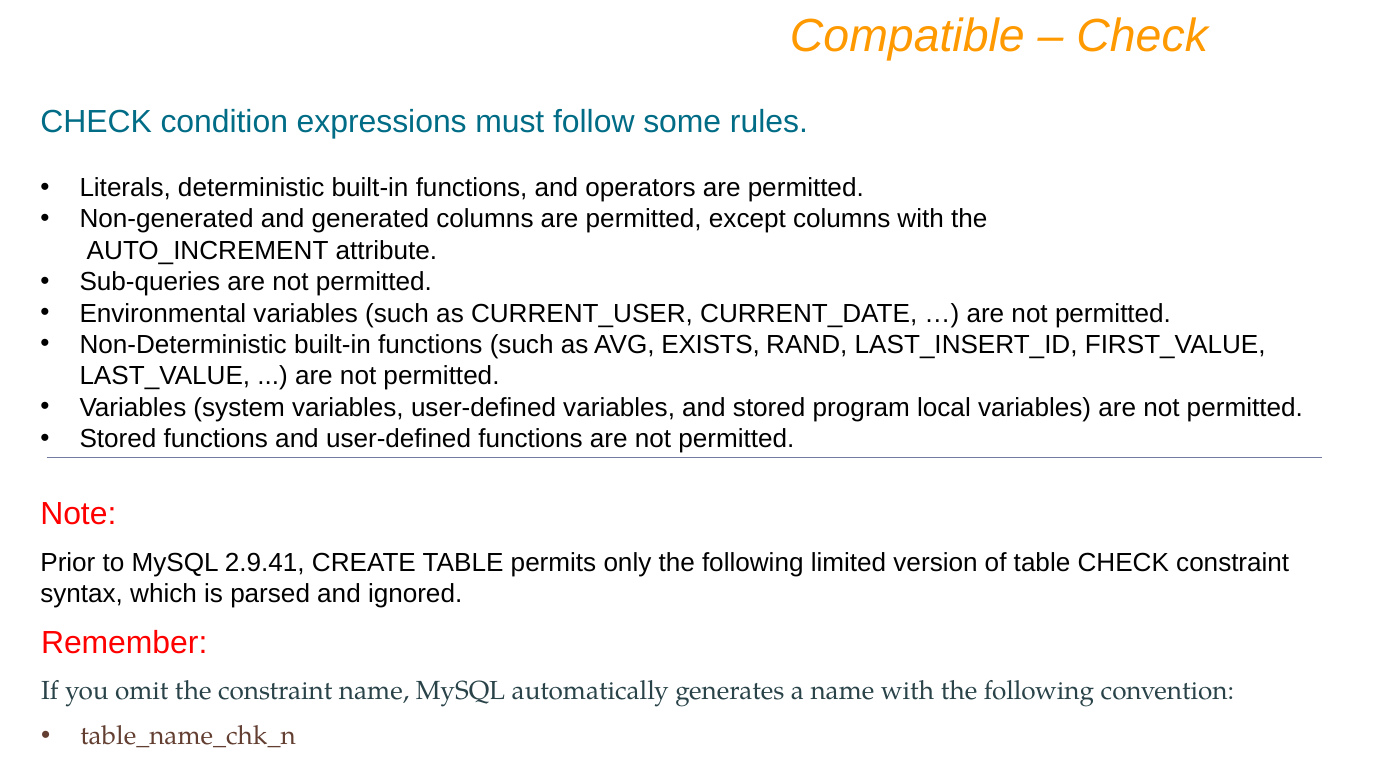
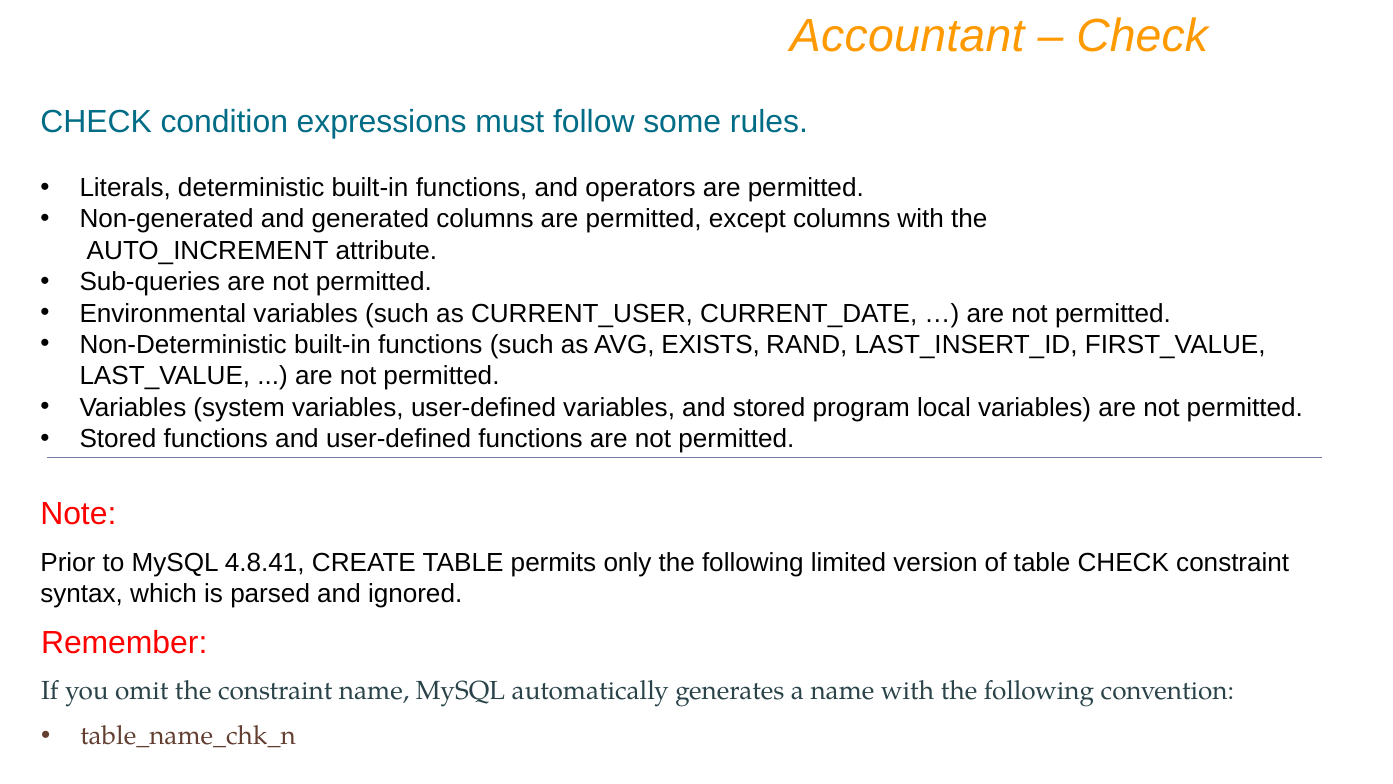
Compatible: Compatible -> Accountant (907, 36)
2.9.41: 2.9.41 -> 4.8.41 (265, 562)
